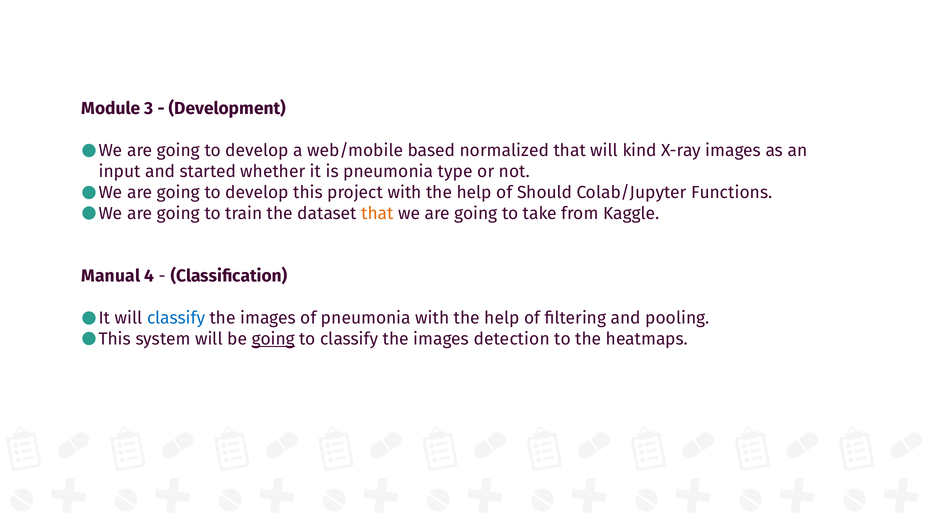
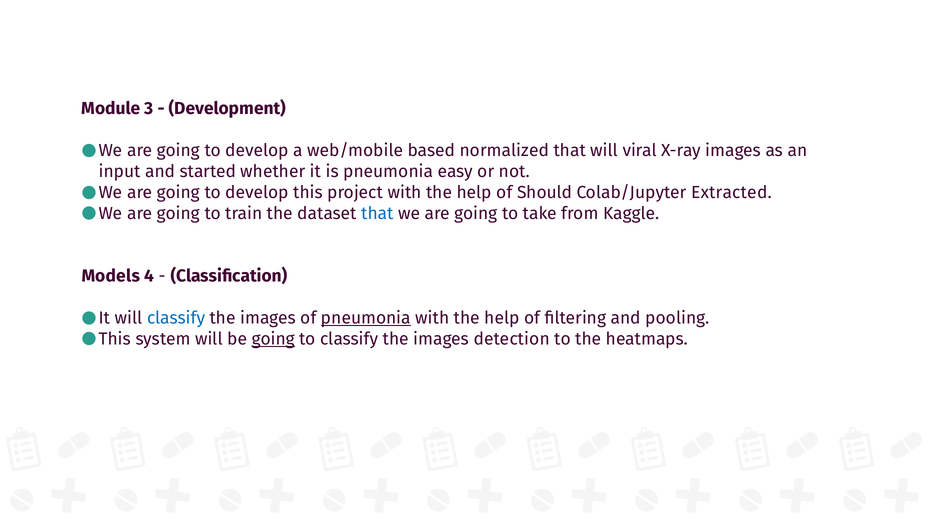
kind: kind -> viral (640, 150)
type: type -> easy (455, 171)
Functions: Functions -> Extracted (732, 192)
that colour: orange -> blue (377, 213)
Manual: Manual -> Models (111, 276)
pneumonia underline: none -> present (366, 318)
